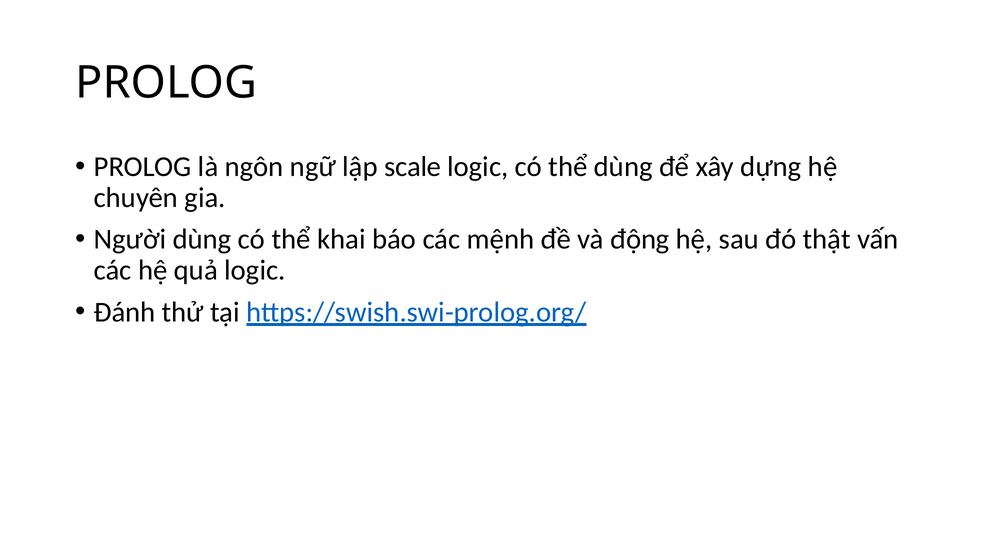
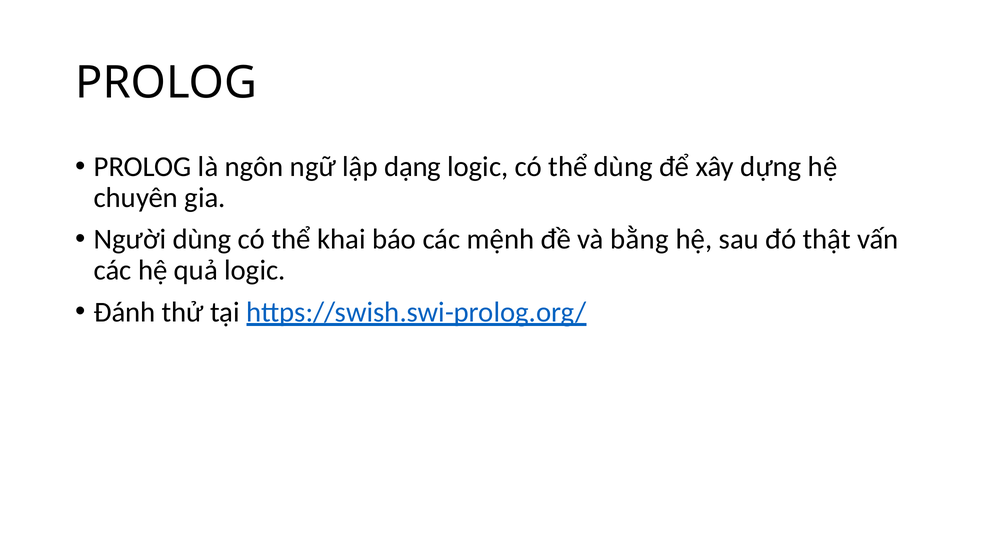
scale: scale -> dạng (413, 167)
động: động -> bằng (640, 239)
